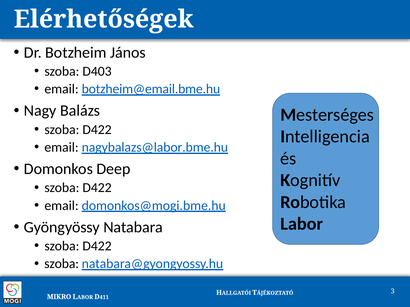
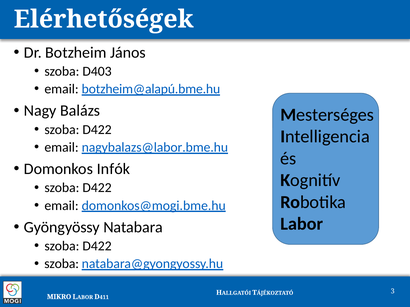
botzheim@email.bme.hu: botzheim@email.bme.hu -> botzheim@alapú.bme.hu (151, 89)
Deep: Deep -> Infók (113, 169)
